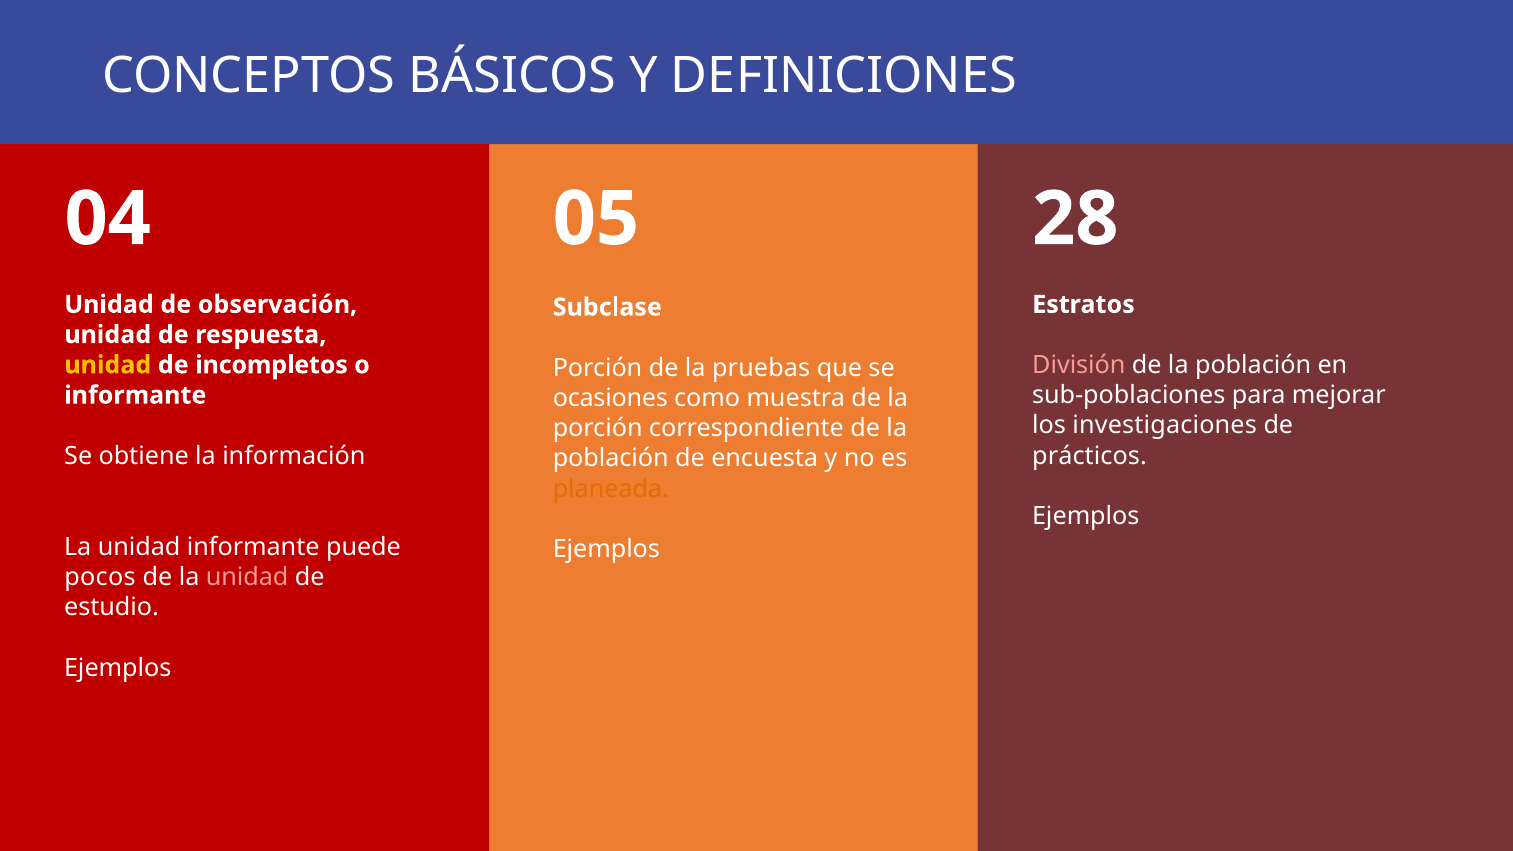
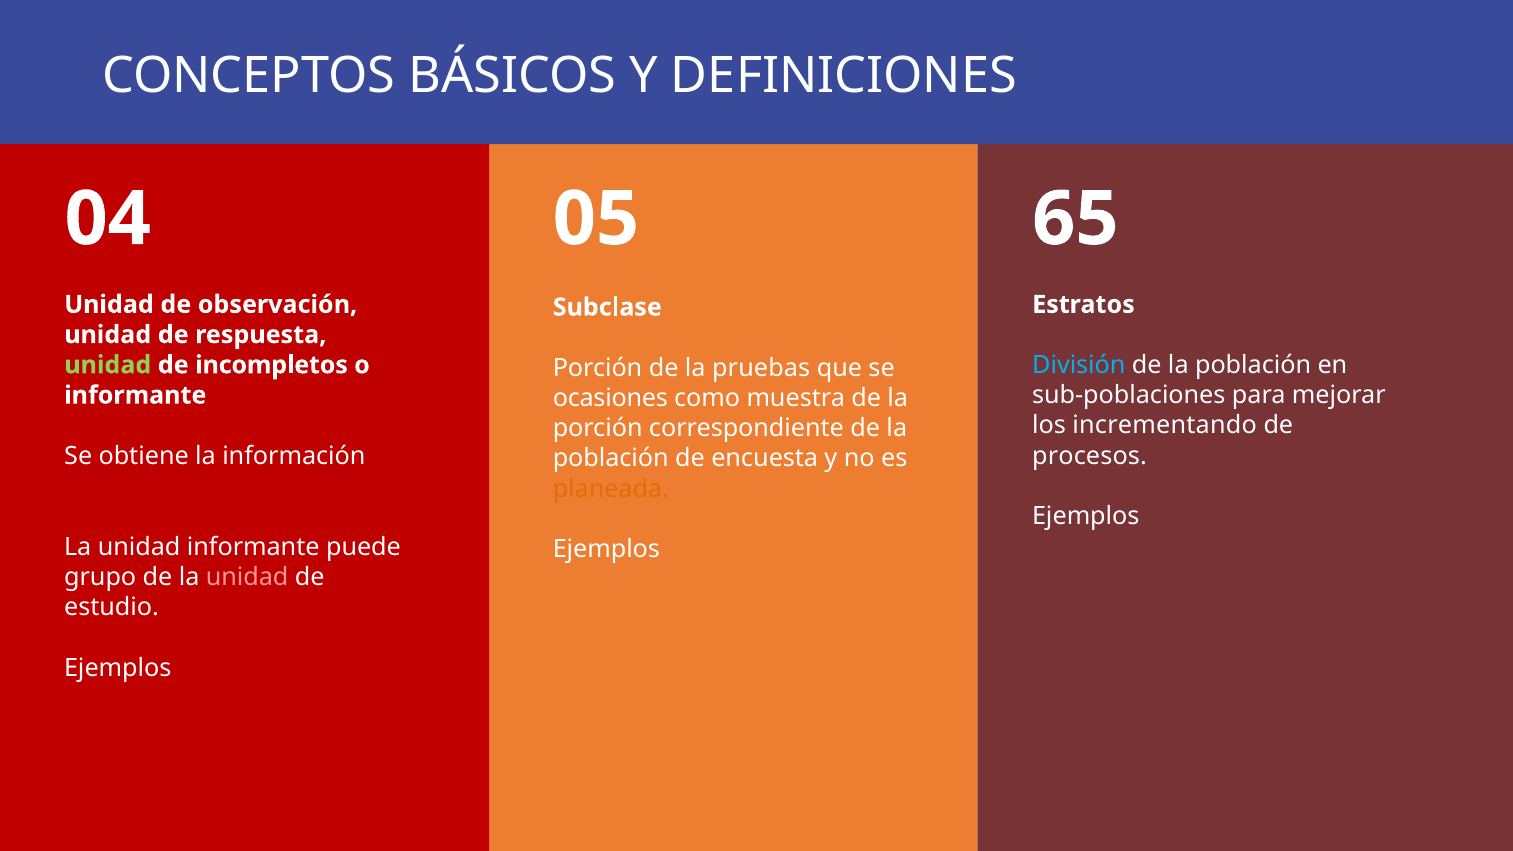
28: 28 -> 65 (1075, 219)
División colour: pink -> light blue (1079, 365)
unidad colour: yellow -> light green (108, 365)
investigaciones: investigaciones -> incrementando (1165, 426)
prácticos: prácticos -> procesos (1090, 456)
pocos: pocos -> grupo (100, 577)
